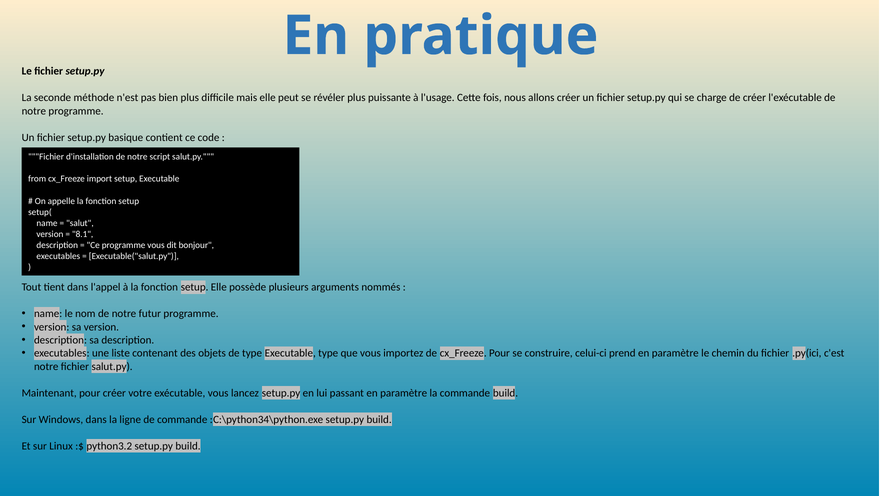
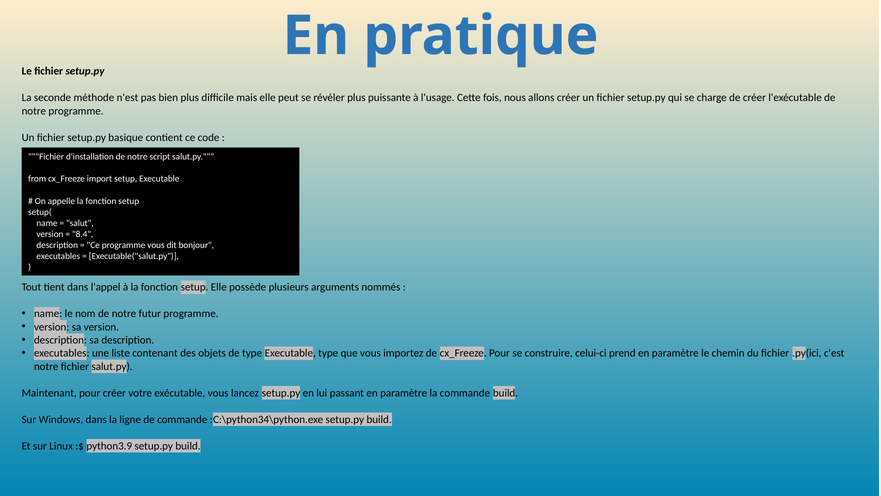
8.1: 8.1 -> 8.4 (83, 234)
python3.2: python3.2 -> python3.9 (109, 446)
